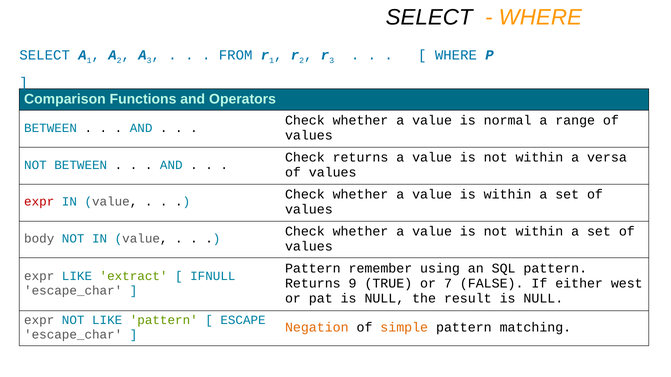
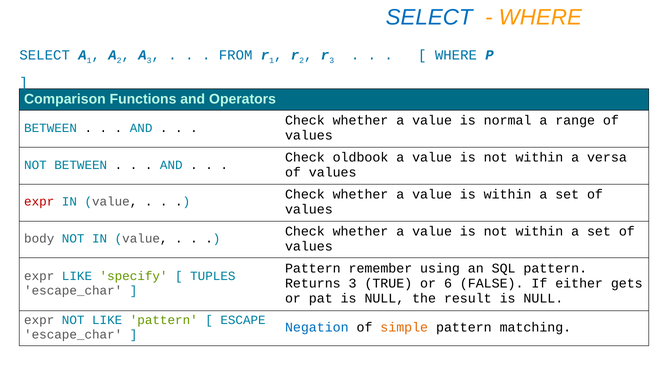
SELECT colour: black -> blue (429, 17)
Check returns: returns -> oldbook (360, 158)
extract: extract -> specify (134, 277)
IFNULL: IFNULL -> TUPLES (213, 277)
Returns 9: 9 -> 3 (353, 284)
7: 7 -> 6 (448, 284)
west: west -> gets (627, 284)
Negation colour: orange -> blue (317, 328)
